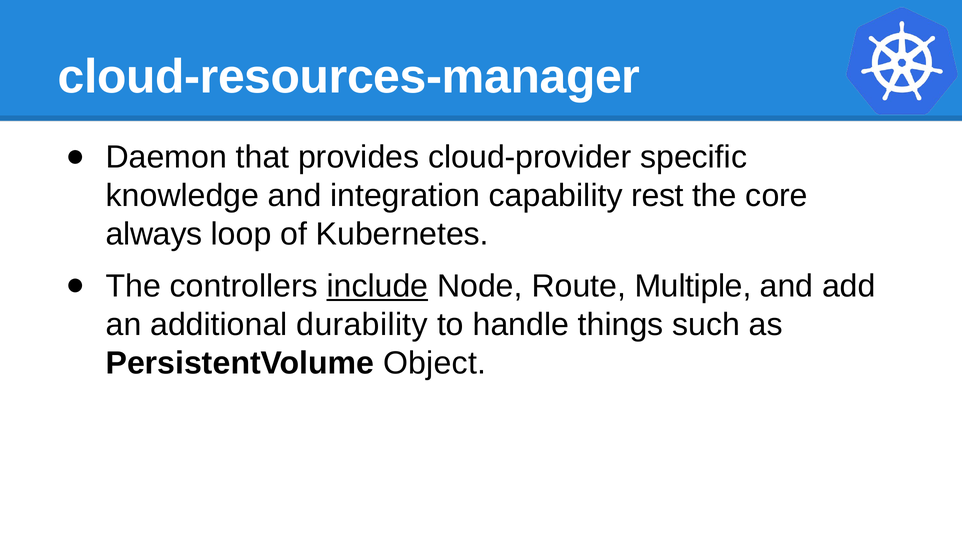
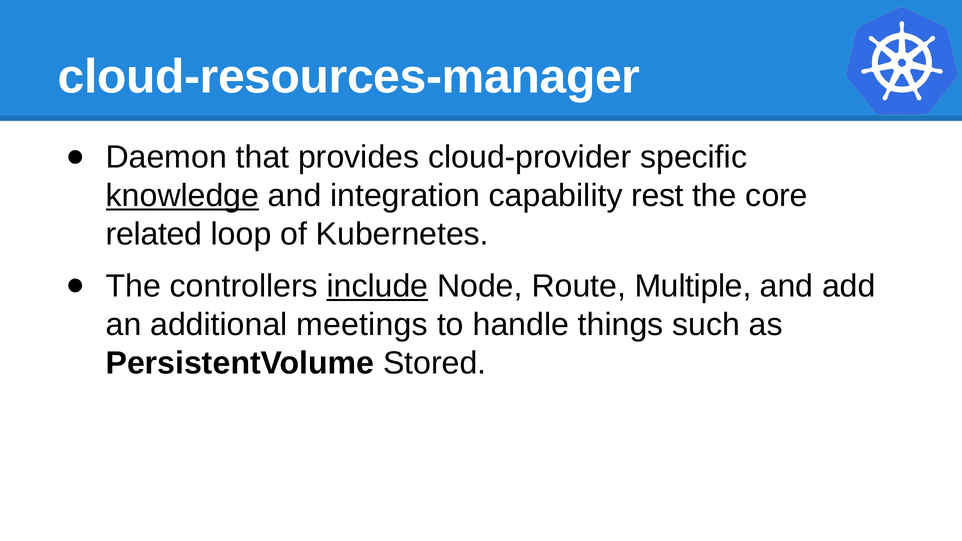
knowledge underline: none -> present (182, 196)
always: always -> related (154, 234)
durability: durability -> meetings (362, 325)
Object: Object -> Stored (435, 363)
